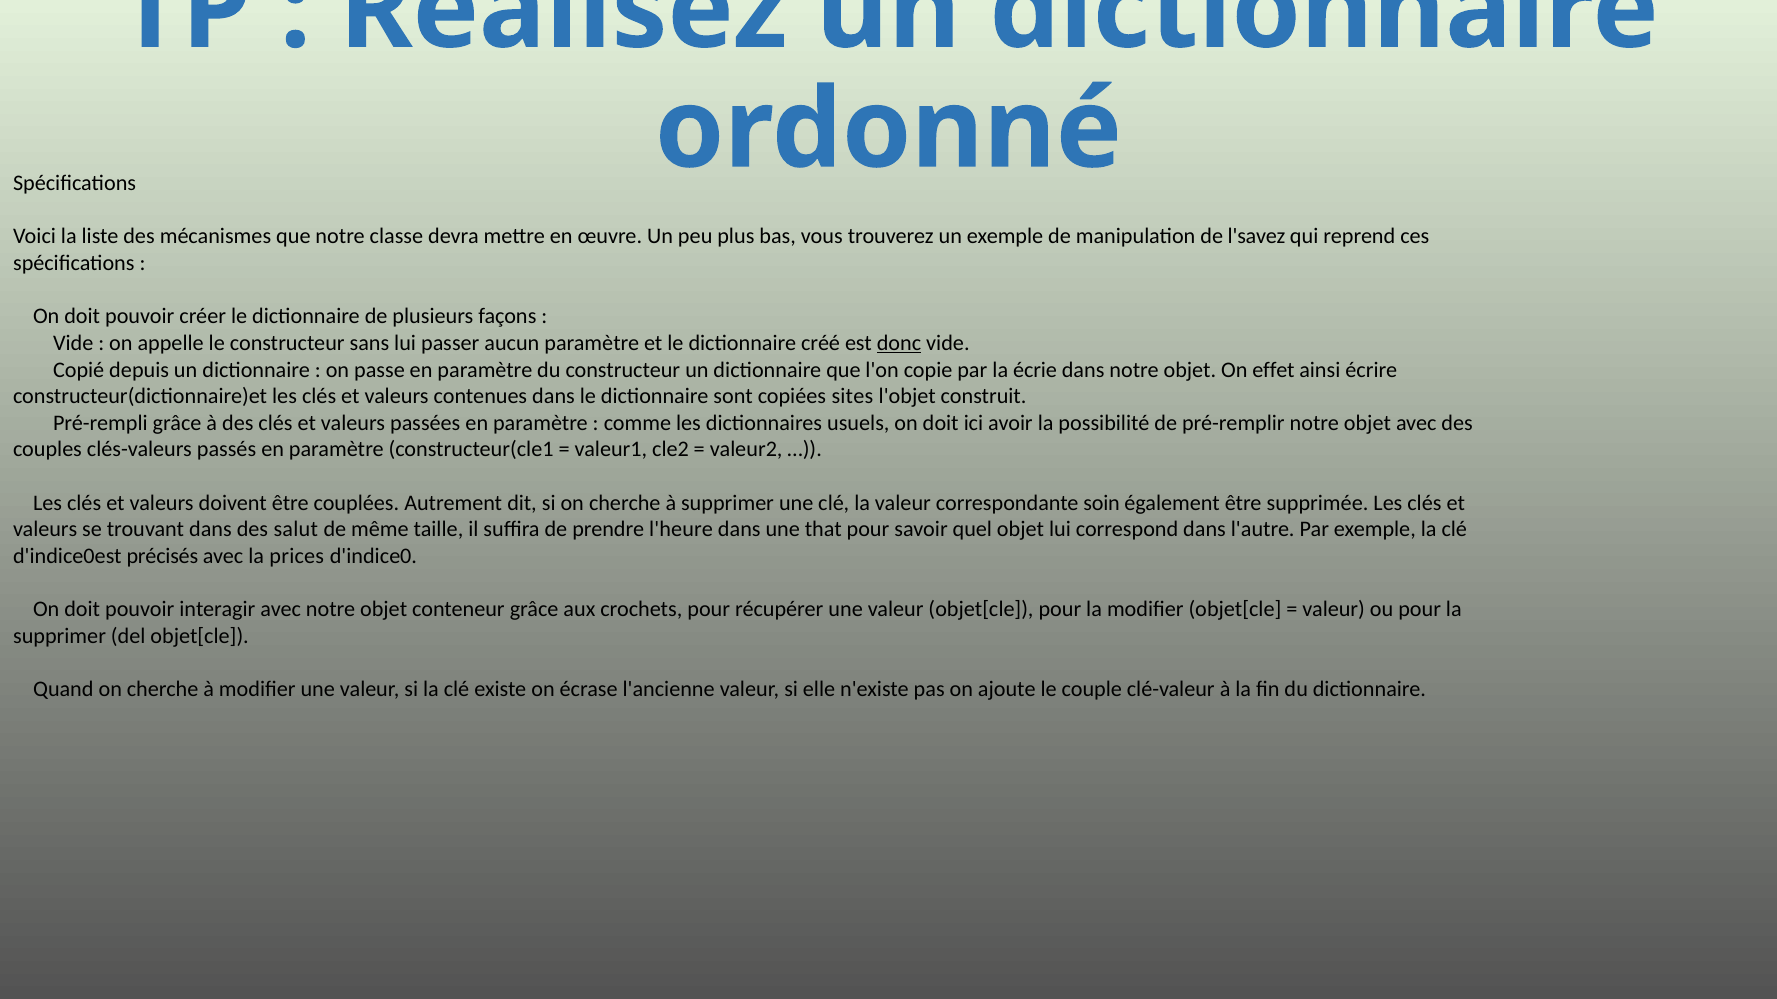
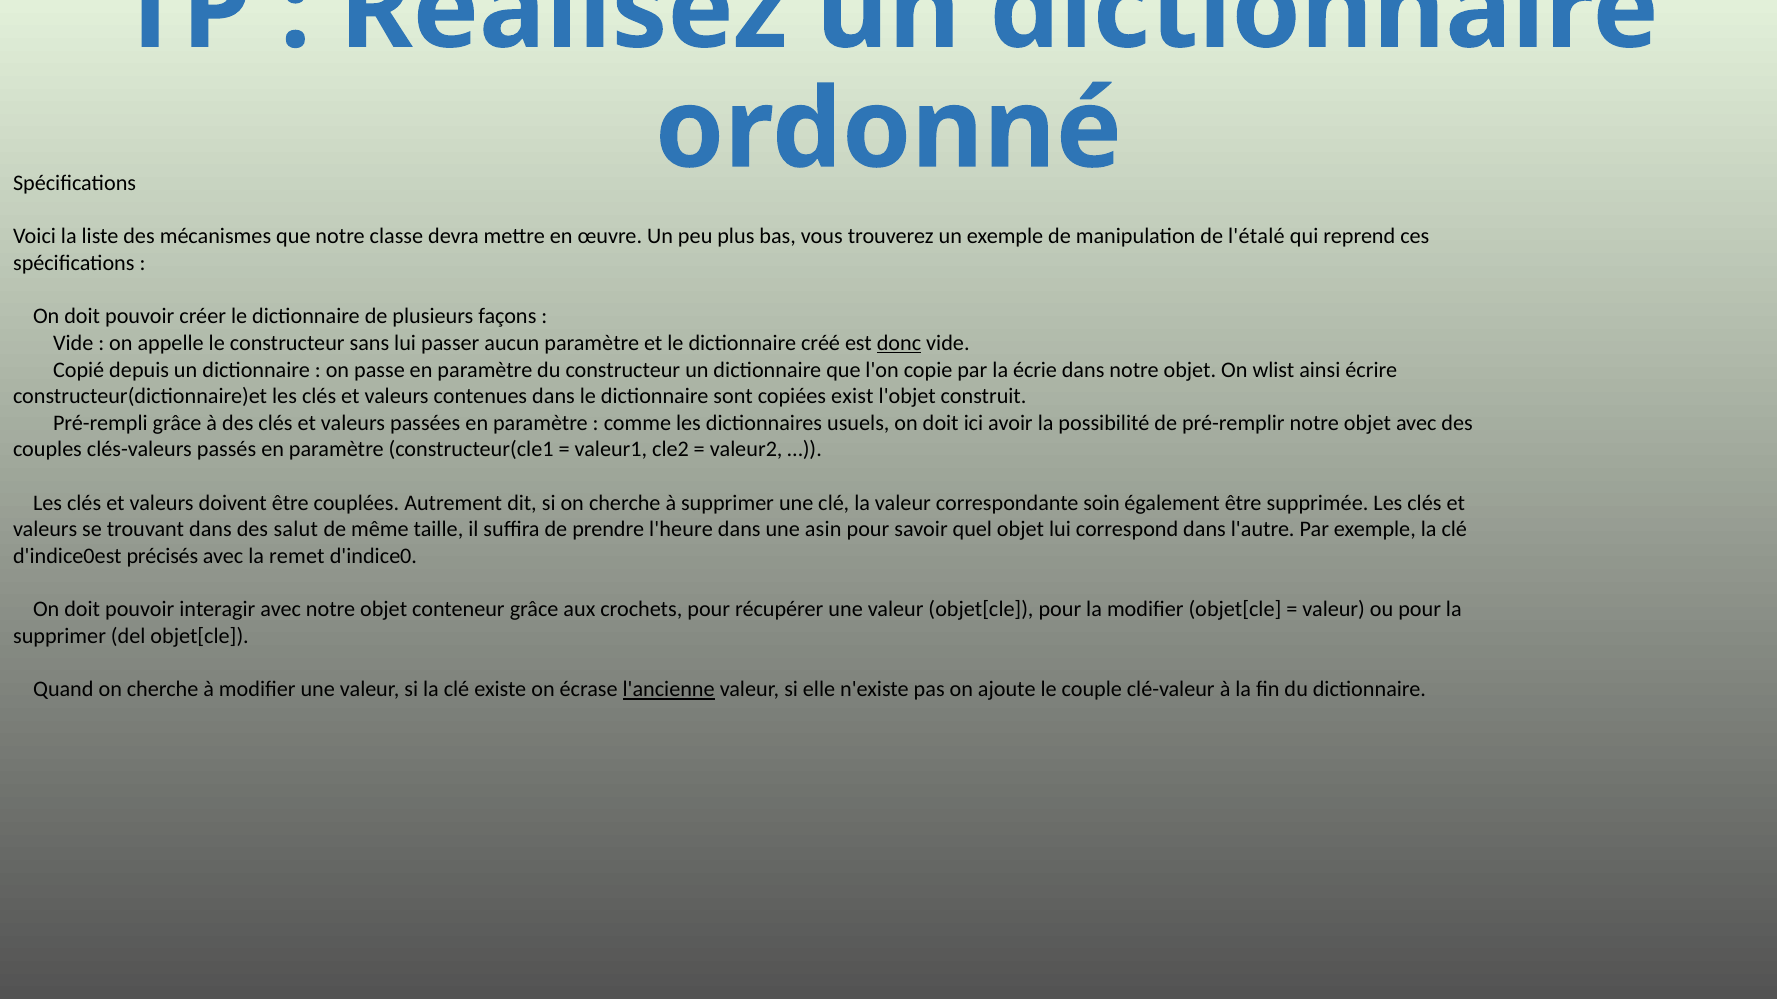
l'savez: l'savez -> l'étalé (1256, 237)
effet: effet -> wlist (1273, 370)
sites: sites -> exist (852, 397)
that: that -> asin (823, 530)
prices: prices -> remet (297, 557)
l'ancienne underline: none -> present (669, 690)
